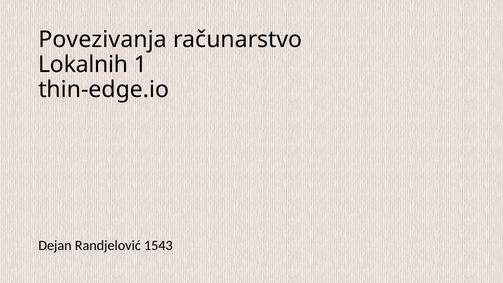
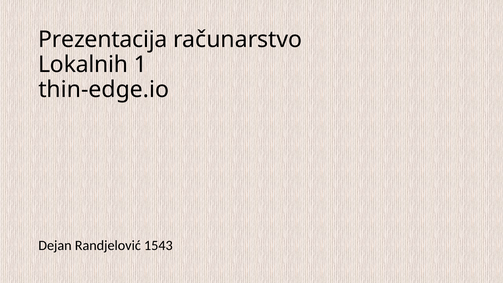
Povezivanja: Povezivanja -> Prezentacija (103, 40)
